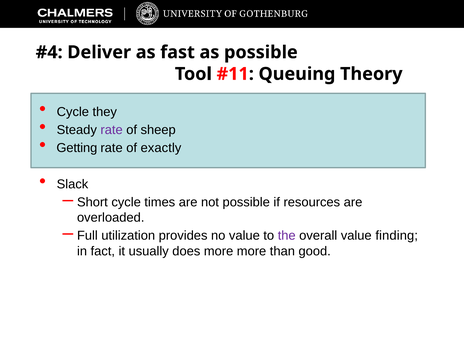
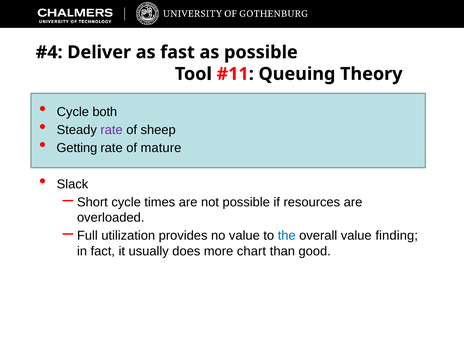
they: they -> both (105, 112)
exactly: exactly -> mature (161, 148)
the colour: purple -> blue (287, 236)
more more: more -> chart (251, 251)
